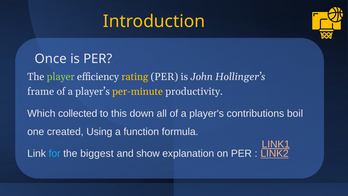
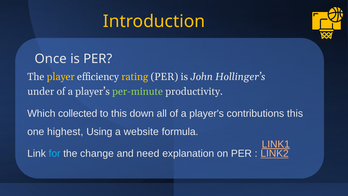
player colour: light green -> yellow (61, 77)
frame: frame -> under (41, 91)
per-minute colour: yellow -> light green (138, 91)
contributions boil: boil -> this (295, 113)
created: created -> highest (65, 132)
function: function -> website (141, 132)
biggest: biggest -> change (97, 153)
show: show -> need (148, 153)
